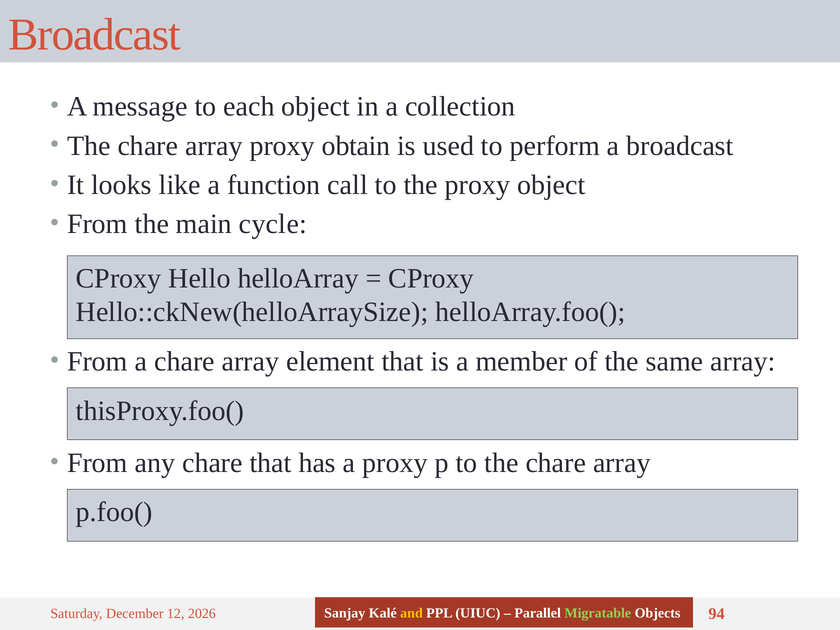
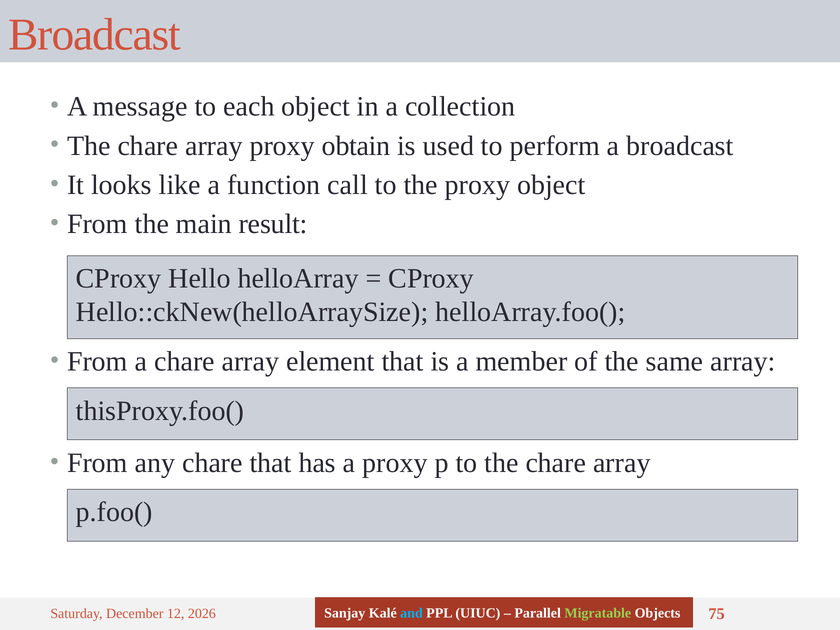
cycle: cycle -> result (273, 224)
and colour: yellow -> light blue (412, 613)
94: 94 -> 75 (717, 614)
